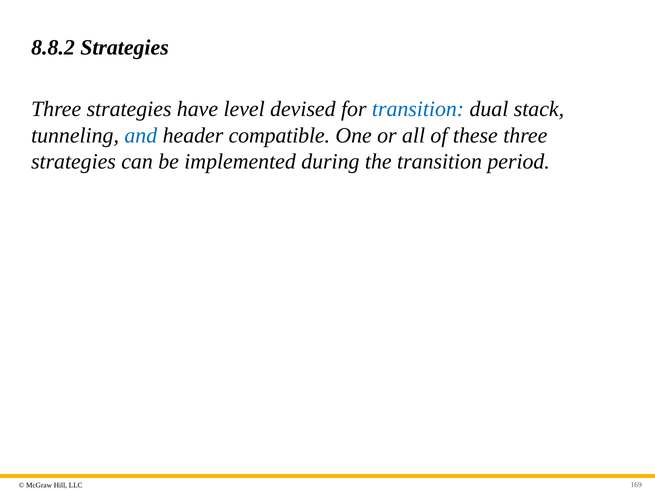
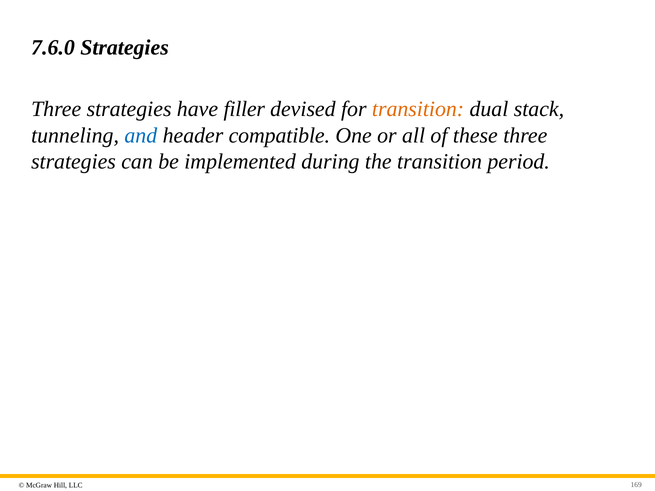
8.8.2: 8.8.2 -> 7.6.0 (53, 48)
level: level -> filler (244, 109)
transition colour: blue -> orange (418, 109)
